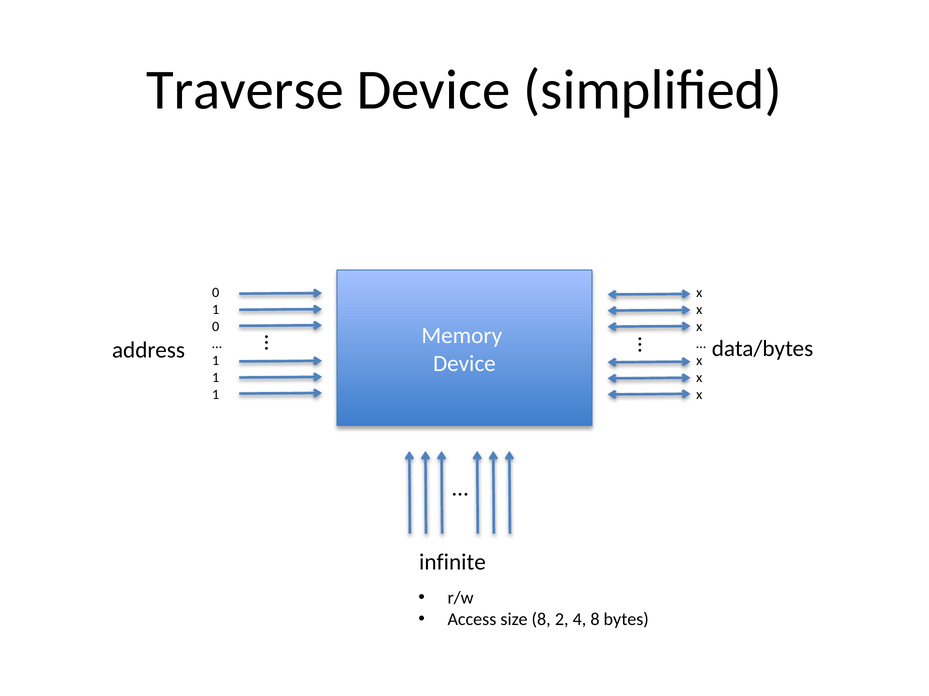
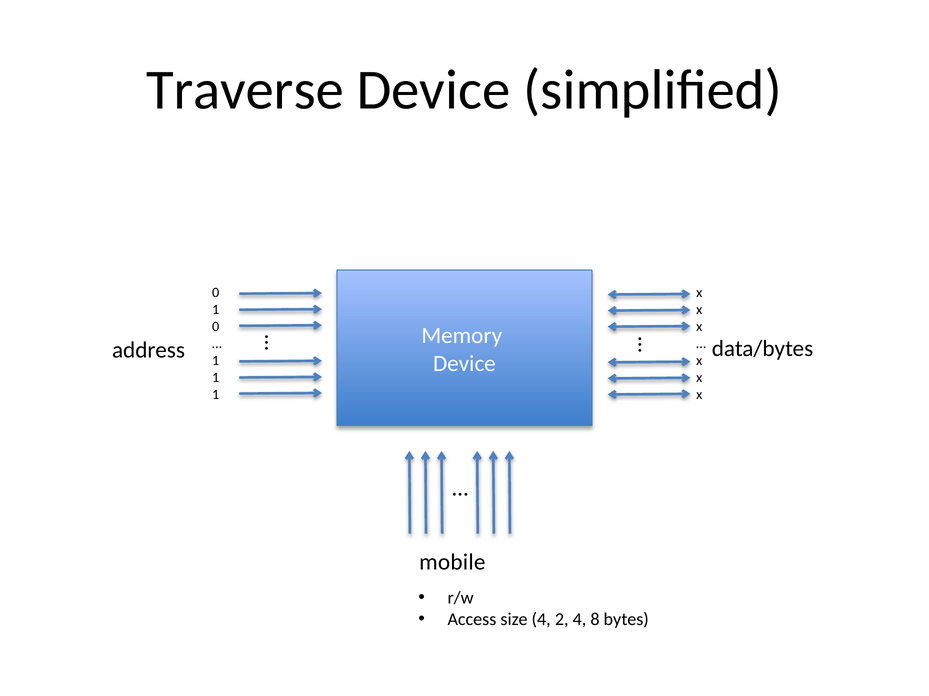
infinite: infinite -> mobile (452, 562)
size 8: 8 -> 4 (541, 620)
